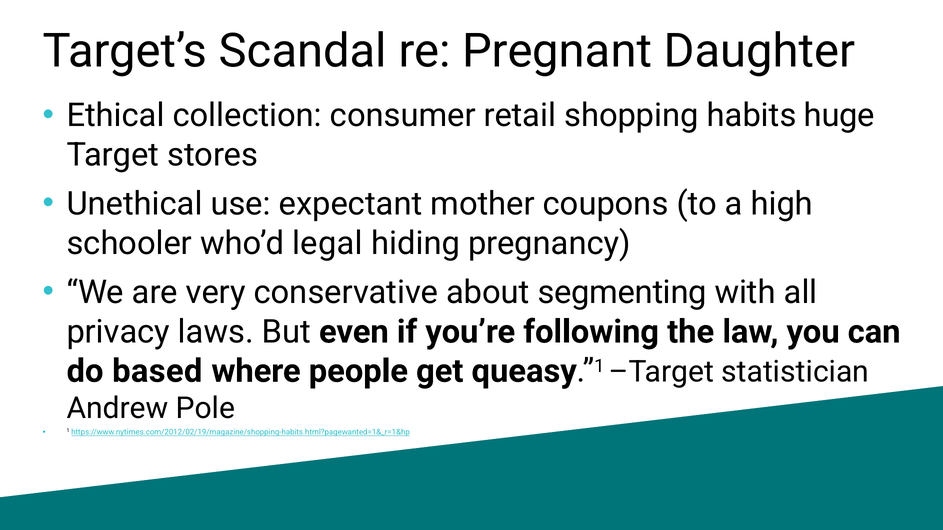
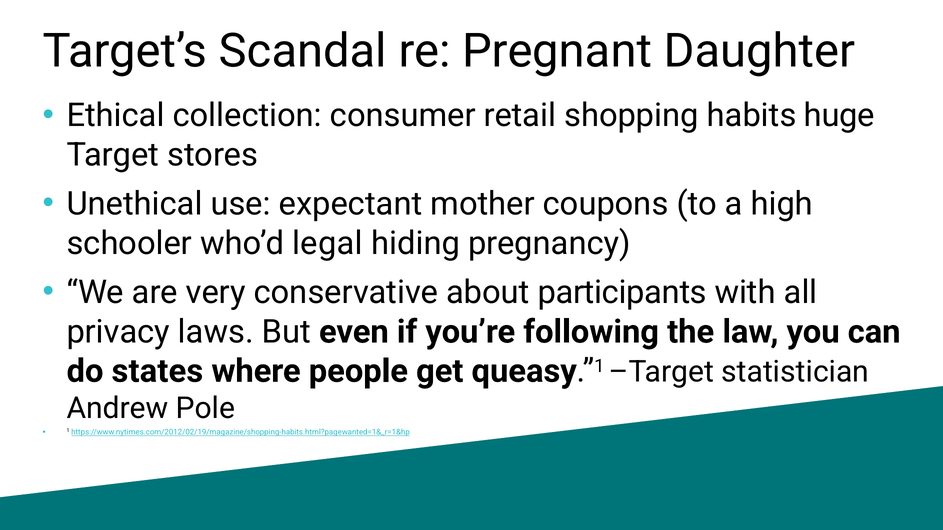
segmenting: segmenting -> participants (622, 293)
based: based -> states (157, 371)
